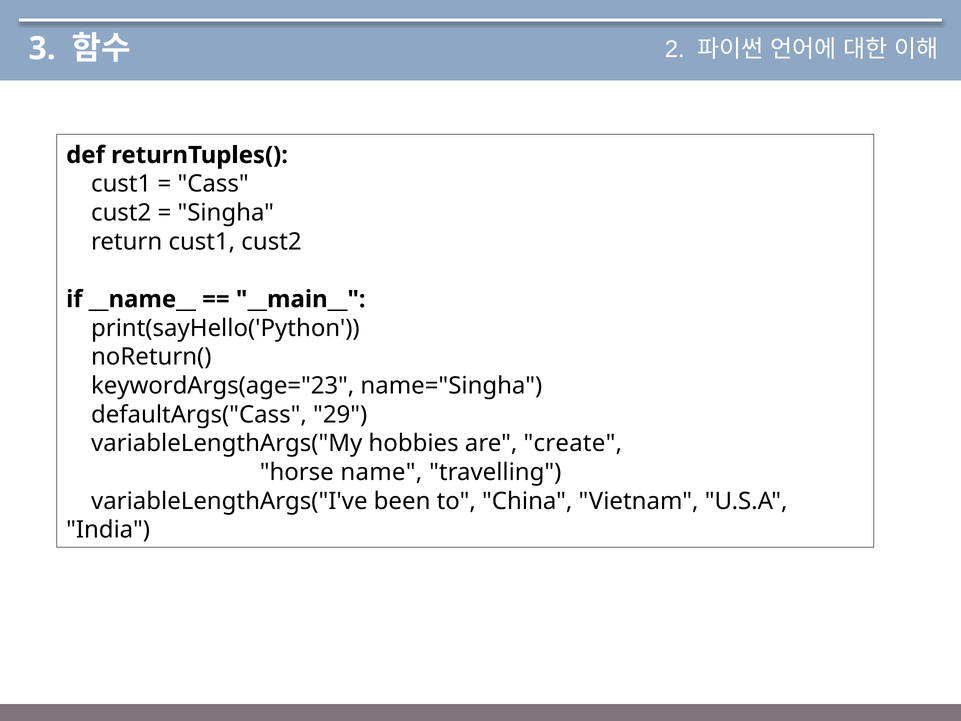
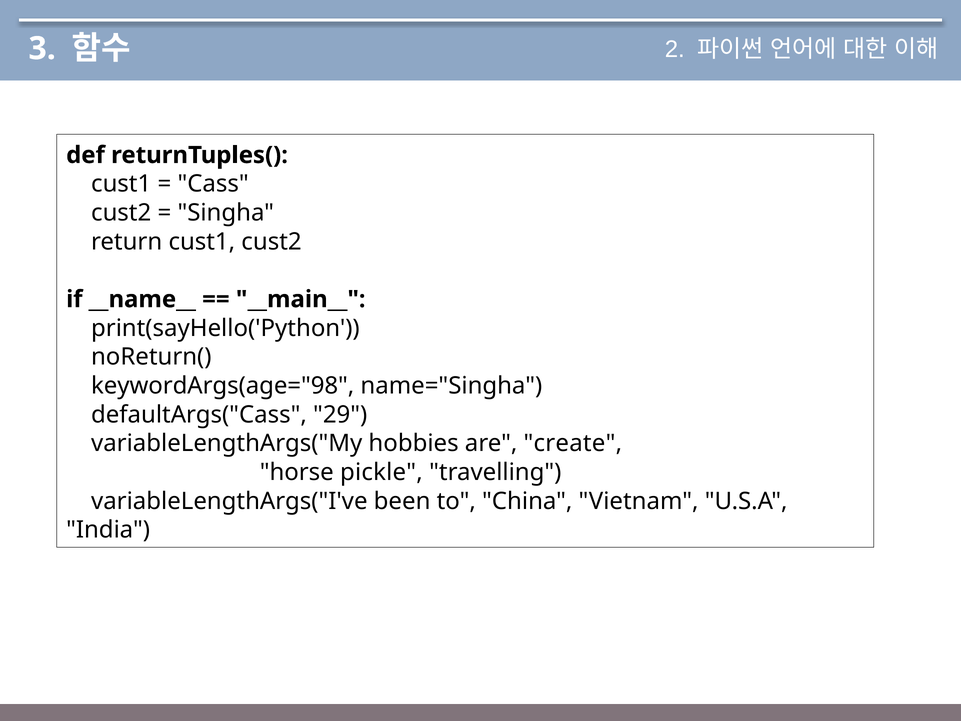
keywordArgs(age="23: keywordArgs(age="23 -> keywordArgs(age="98 (223, 386)
name: name -> pickle (381, 472)
